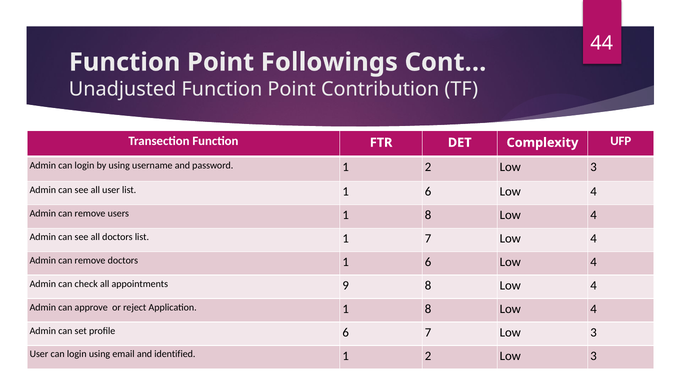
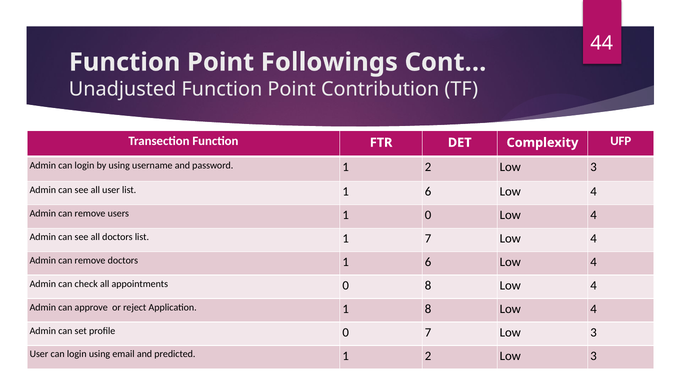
users 1 8: 8 -> 0 (428, 215)
appointments 9: 9 -> 0 (346, 286)
profile 6: 6 -> 0 (346, 333)
identified: identified -> predicted (175, 354)
